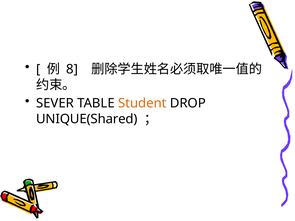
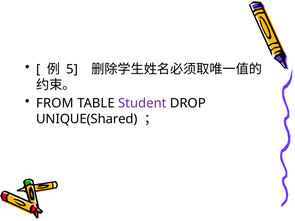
8: 8 -> 5 (72, 69)
SEVER: SEVER -> FROM (55, 103)
Student colour: orange -> purple (142, 103)
